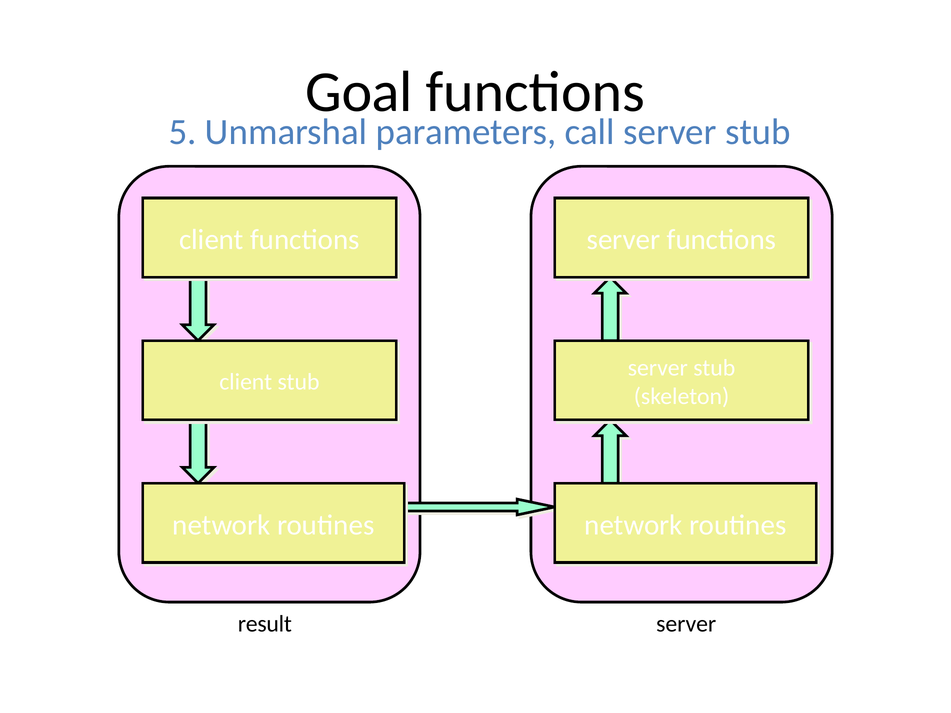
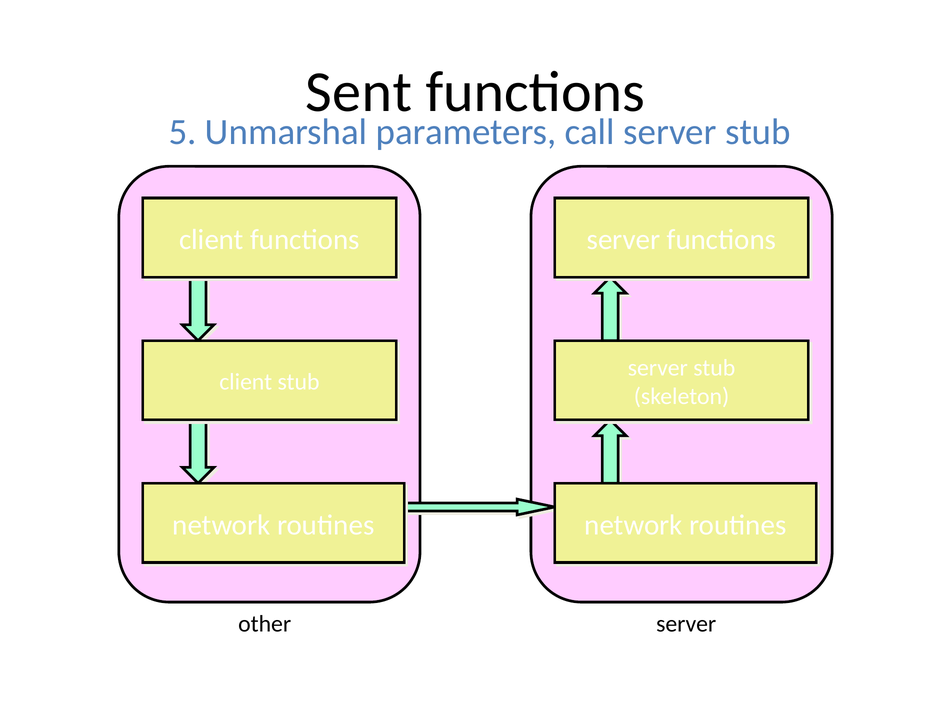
Goal: Goal -> Sent (359, 92)
result: result -> other (265, 624)
